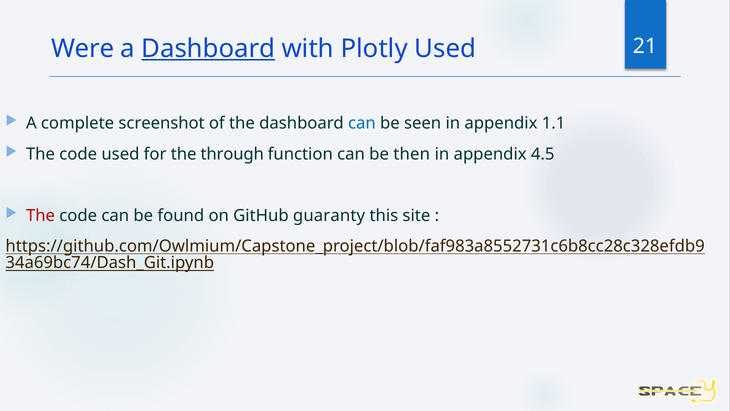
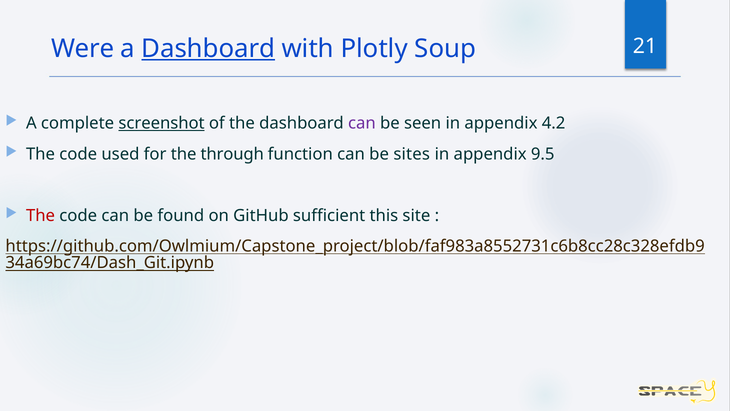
Plotly Used: Used -> Soup (445, 49)
screenshot underline: none -> present (162, 123)
can colour: blue -> purple (362, 123)
1.1: 1.1 -> 4.2 (554, 123)
then: then -> sites (412, 154)
4.5: 4.5 -> 9.5 (543, 154)
guaranty: guaranty -> sufficient (329, 215)
